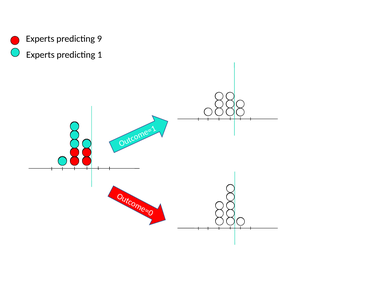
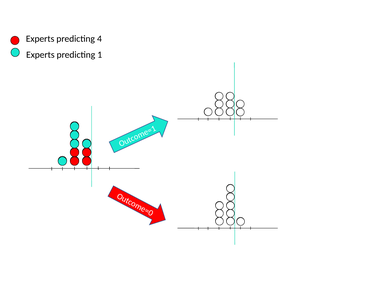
9: 9 -> 4 (99, 39)
